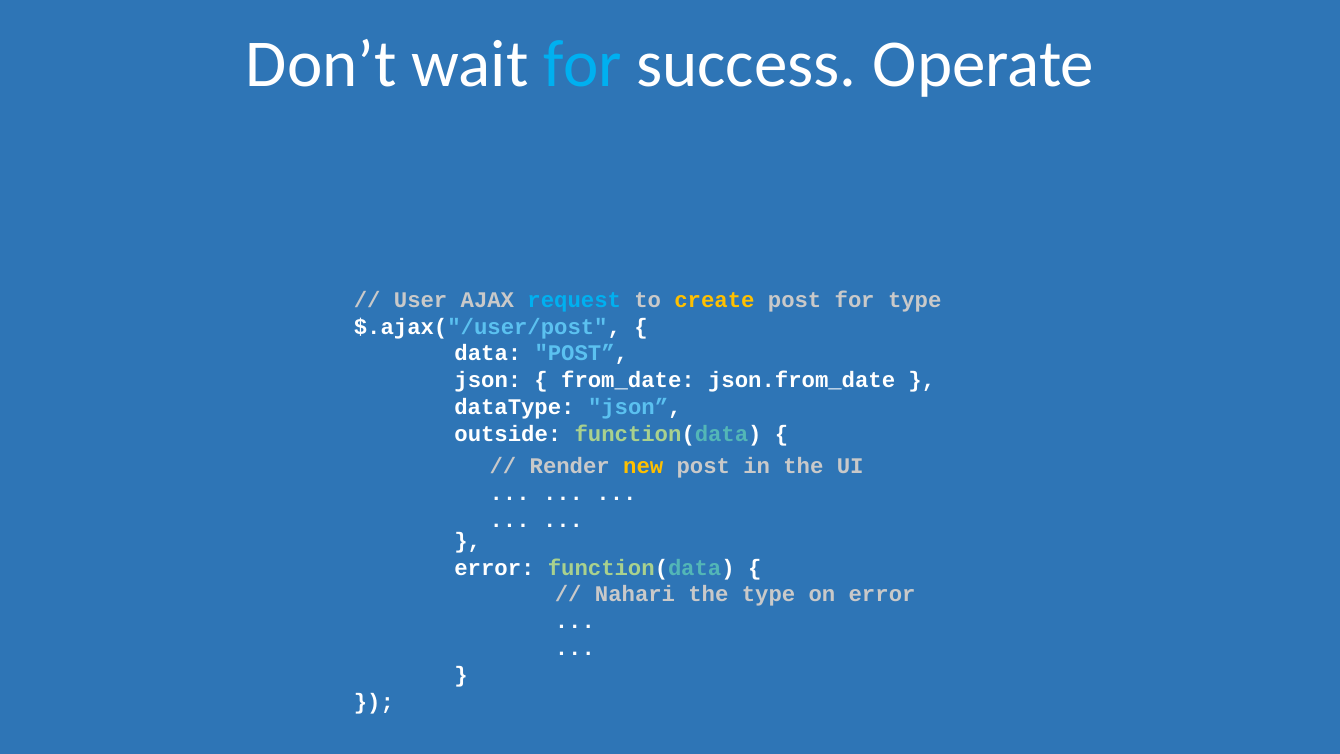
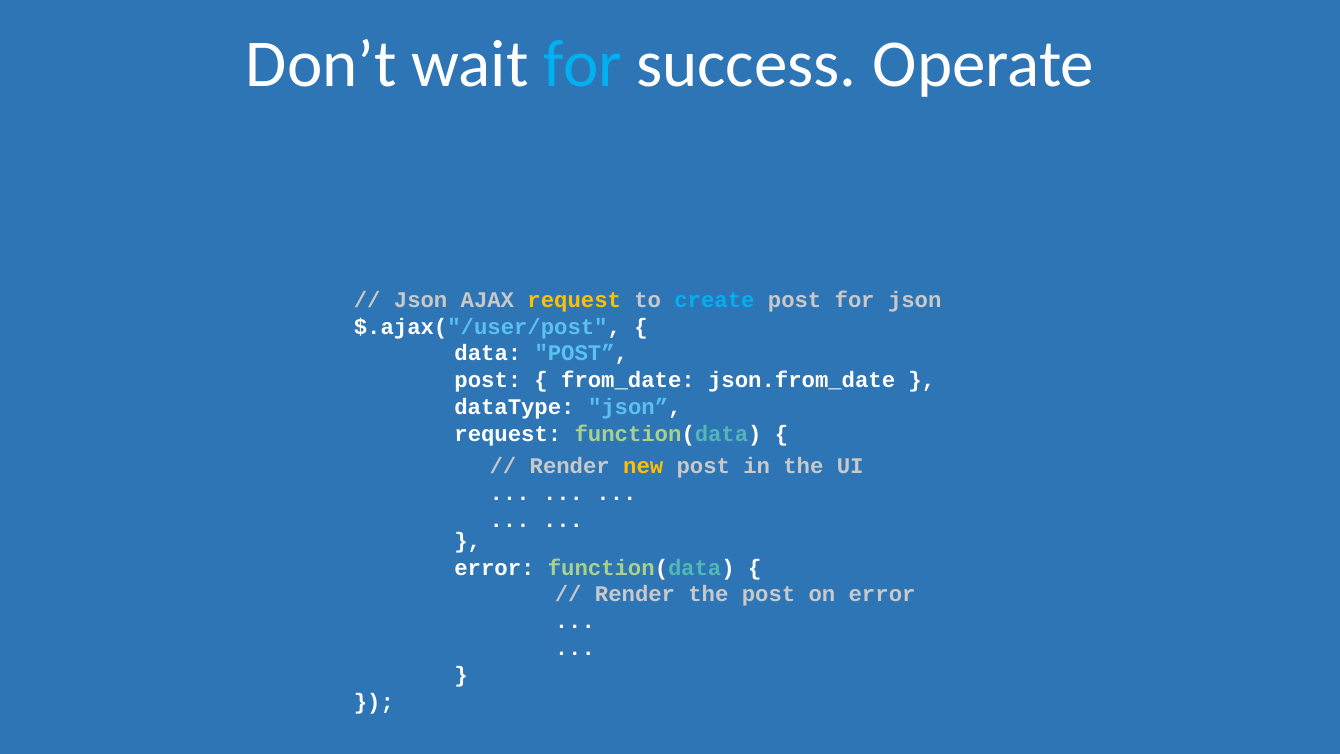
User: User -> Json (421, 300)
request colour: light blue -> yellow (574, 300)
create colour: yellow -> light blue (714, 300)
for type: type -> json (915, 300)
json: json -> post (488, 380)
outside: outside -> request (508, 434)
Nahari: Nahari -> Render (635, 594)
the type: type -> post (769, 594)
